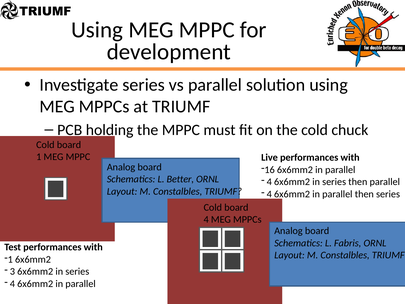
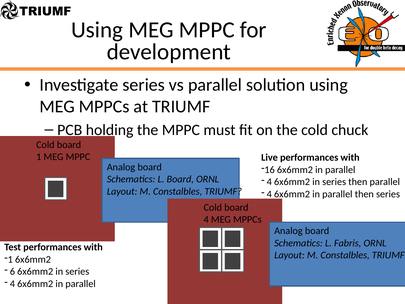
L Better: Better -> Board (180, 179)
3: 3 -> 6 (12, 271)
